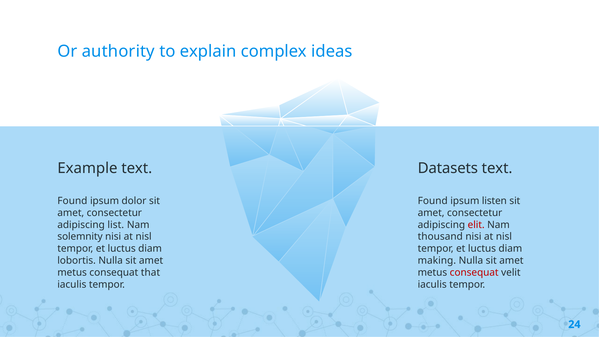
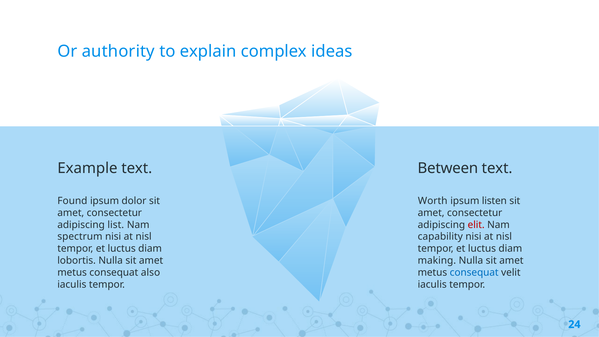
Datasets: Datasets -> Between (448, 168)
Found: Found -> Worth (433, 201)
solemnity: solemnity -> spectrum (80, 237)
thousand: thousand -> capability (440, 237)
that: that -> also (150, 273)
consequat colour: red -> blue (474, 273)
